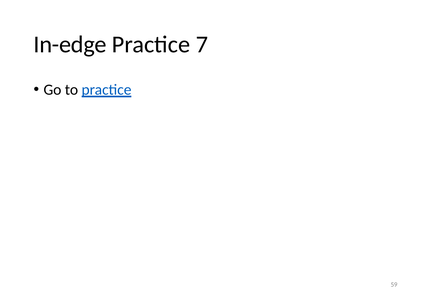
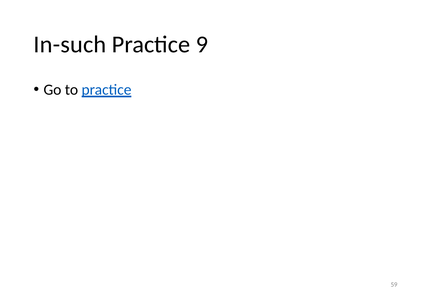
In-edge: In-edge -> In-such (70, 45)
7: 7 -> 9 (202, 45)
